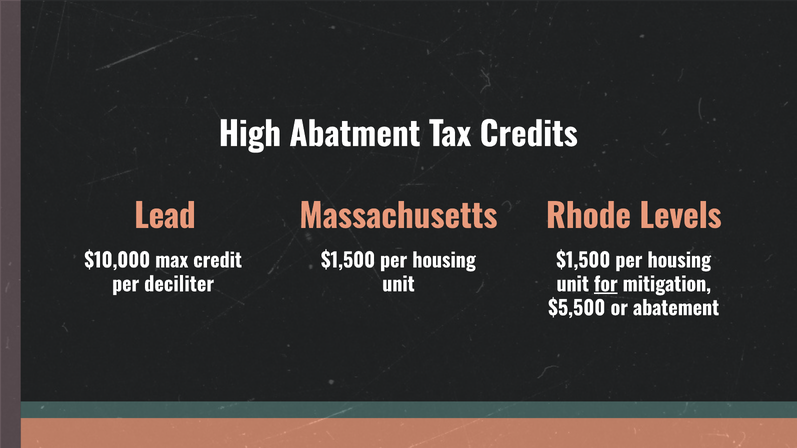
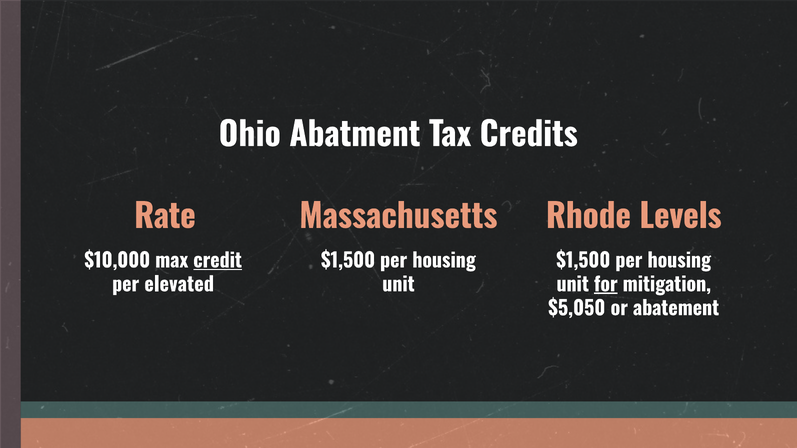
High: High -> Ohio (250, 135)
Lead: Lead -> Rate (165, 217)
credit underline: none -> present (218, 261)
deciliter: deciliter -> elevated (179, 285)
$5,500: $5,500 -> $5,050 (577, 309)
